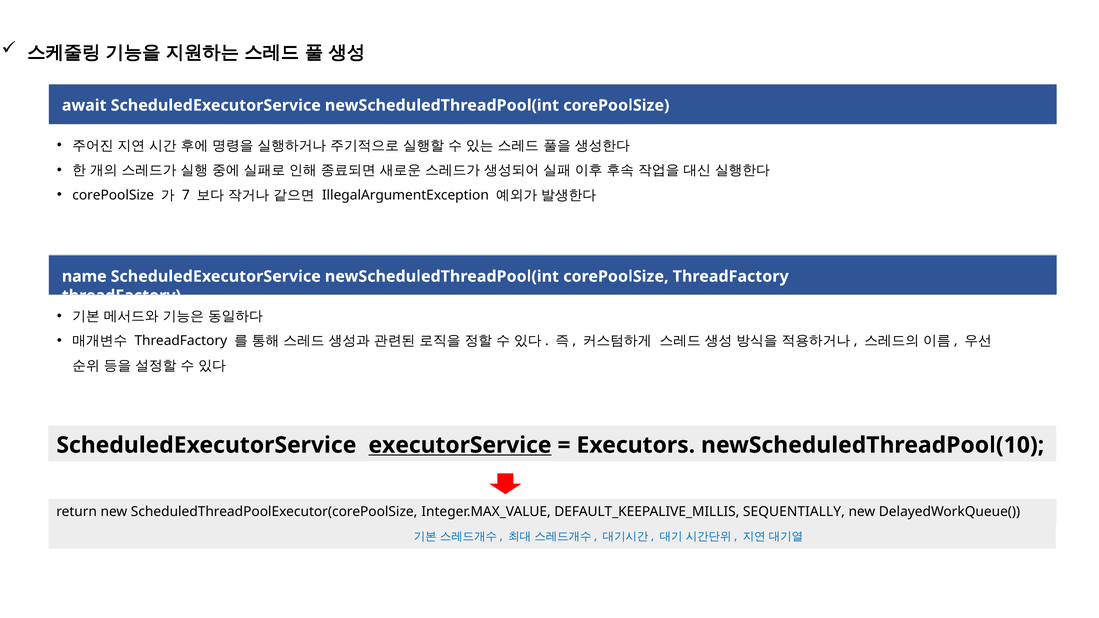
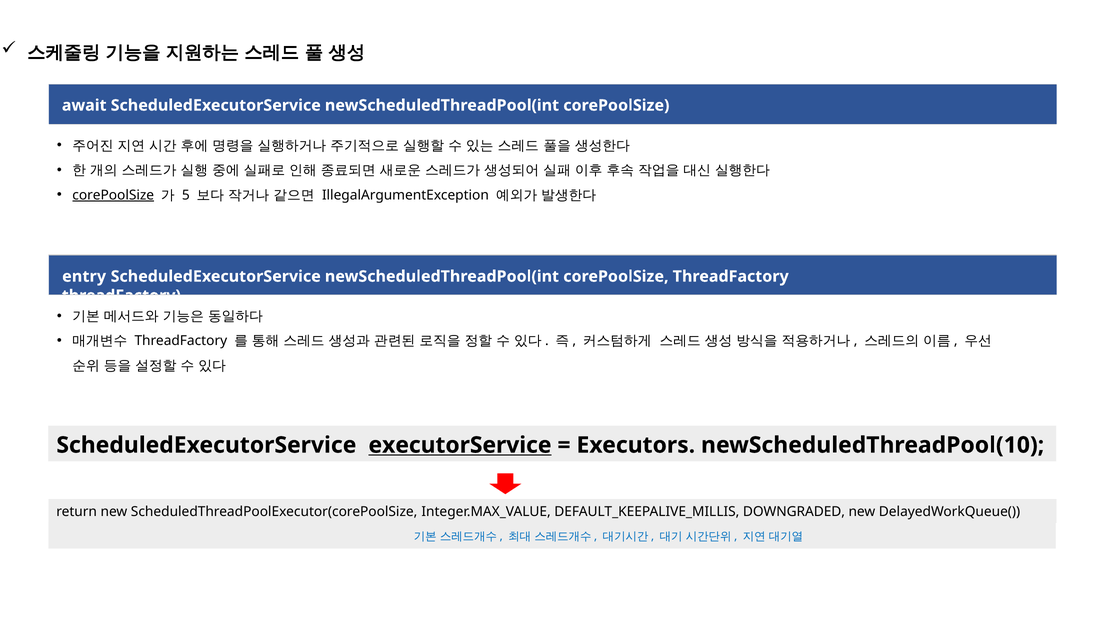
corePoolSize underline: none -> present (113, 195)
7: 7 -> 5 (186, 195)
name: name -> entry (84, 277)
SEQUENTIALLY: SEQUENTIALLY -> DOWNGRADED (794, 512)
